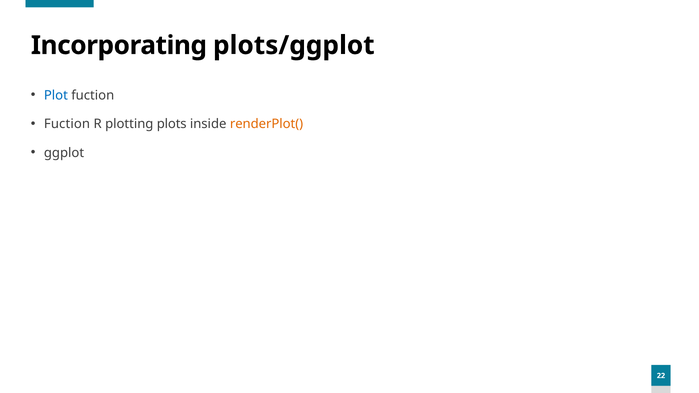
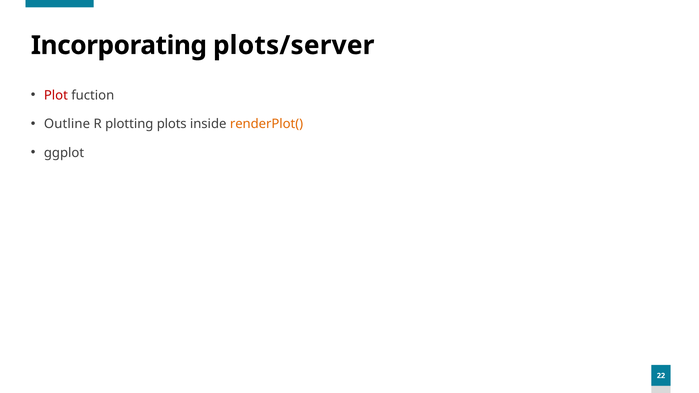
plots/ggplot: plots/ggplot -> plots/server (294, 45)
Plot colour: blue -> red (56, 95)
Fuction: Fuction -> Outline (67, 124)
